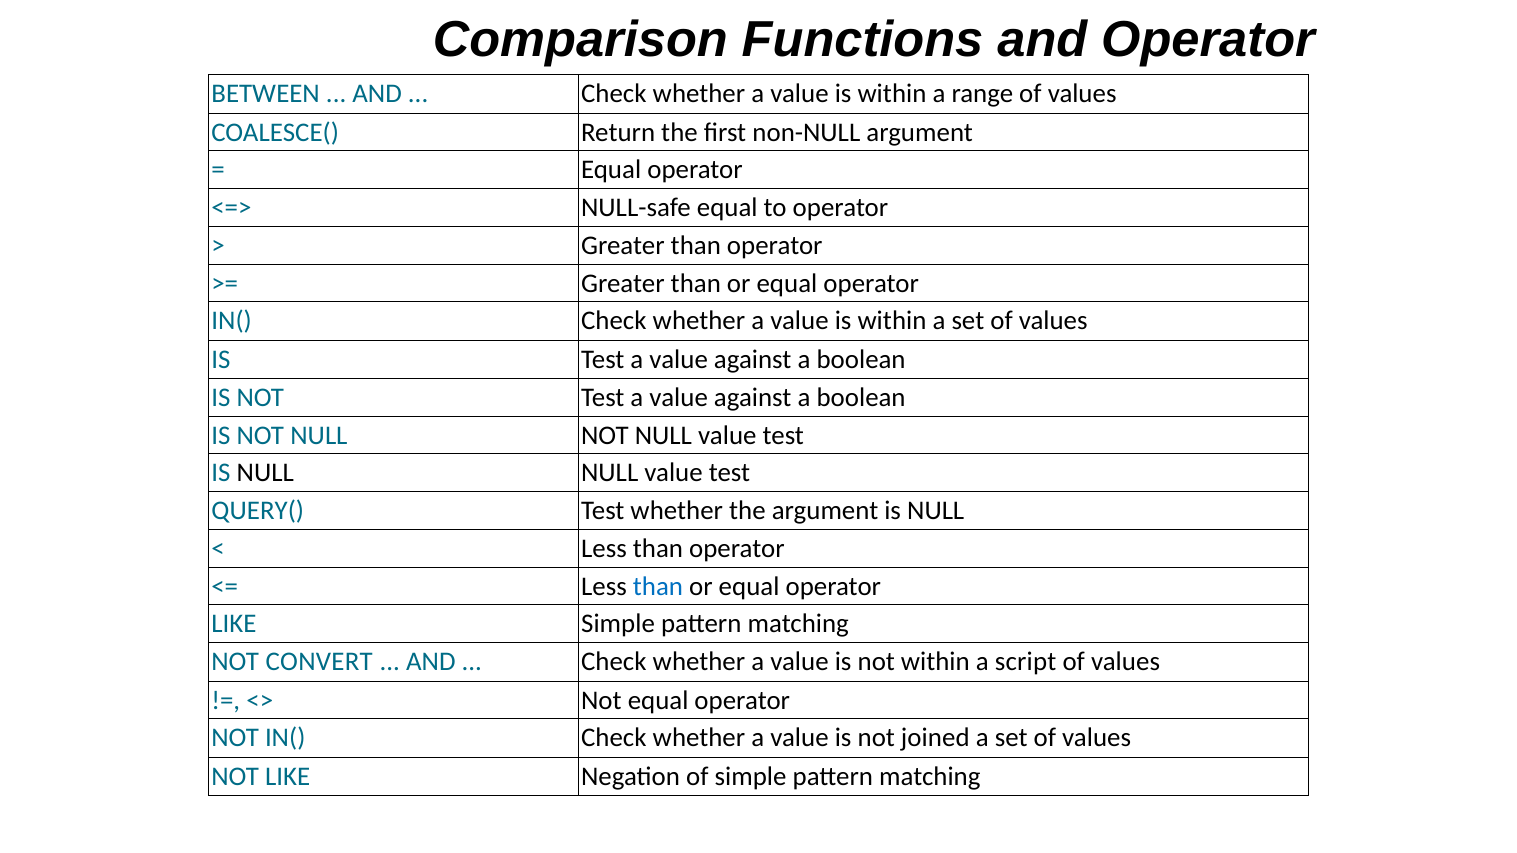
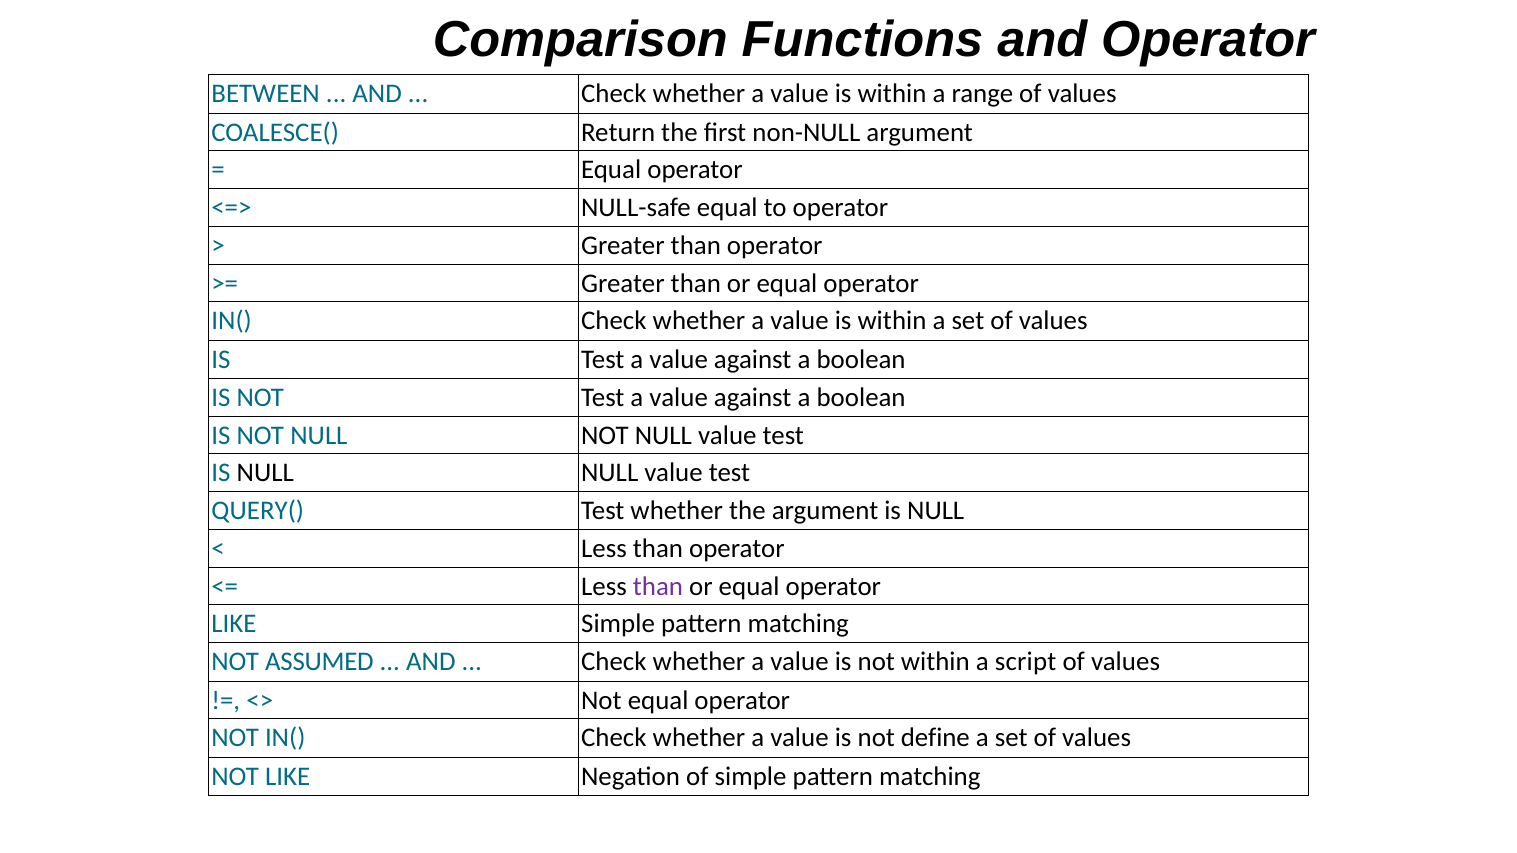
than colour: blue -> purple (658, 587)
CONVERT: CONVERT -> ASSUMED (319, 662)
joined: joined -> define (935, 738)
